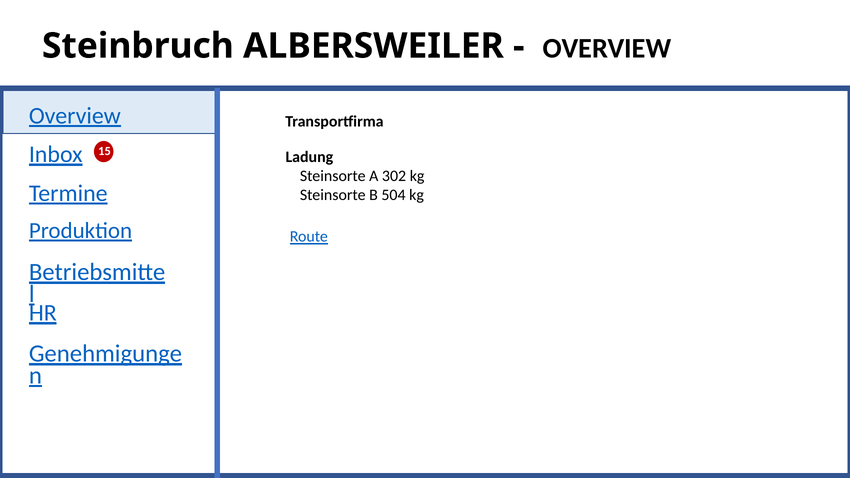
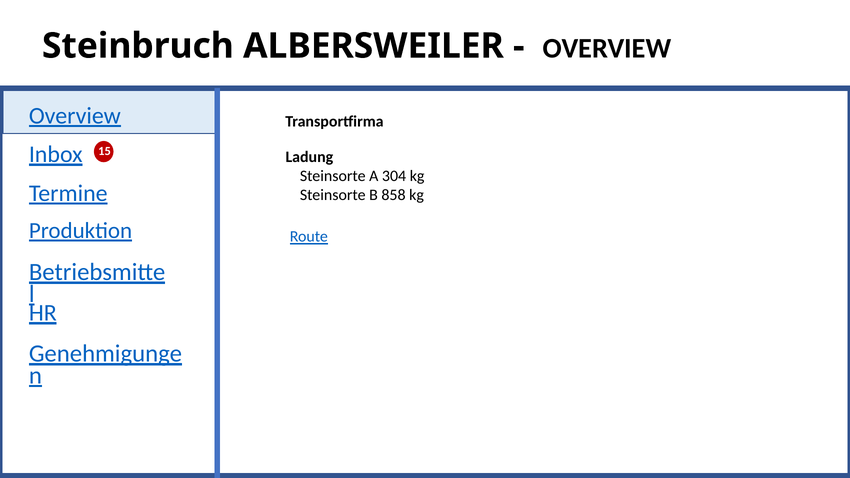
302: 302 -> 304 (394, 176)
504: 504 -> 858 (394, 195)
